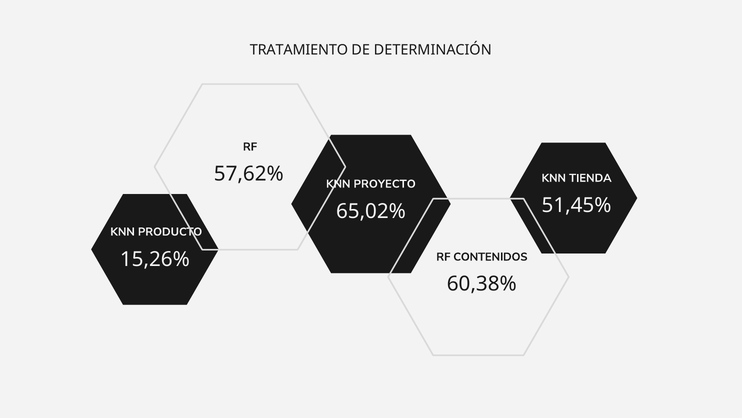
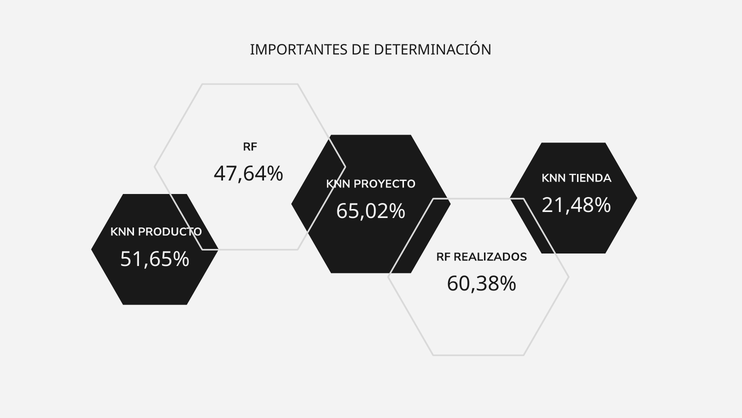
TRATAMIENTO: TRATAMIENTO -> IMPORTANTES (299, 50)
57,62%: 57,62% -> 47,64% (249, 174)
51,45%: 51,45% -> 21,48% (577, 205)
CONTENIDOS: CONTENIDOS -> REALIZADOS (490, 257)
15,26%: 15,26% -> 51,65% (155, 259)
